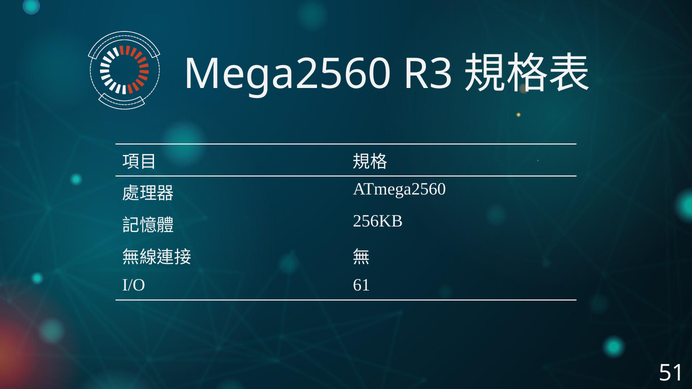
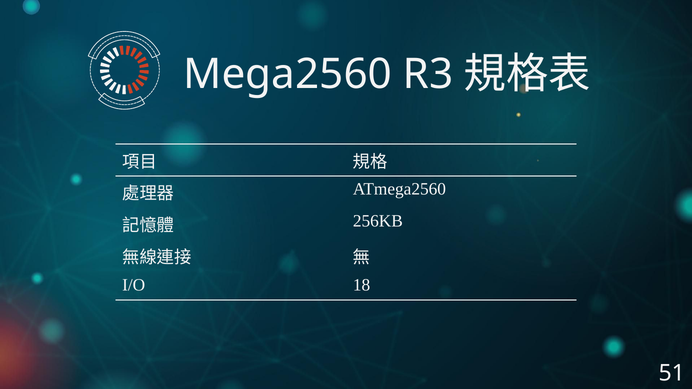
61: 61 -> 18 (362, 285)
